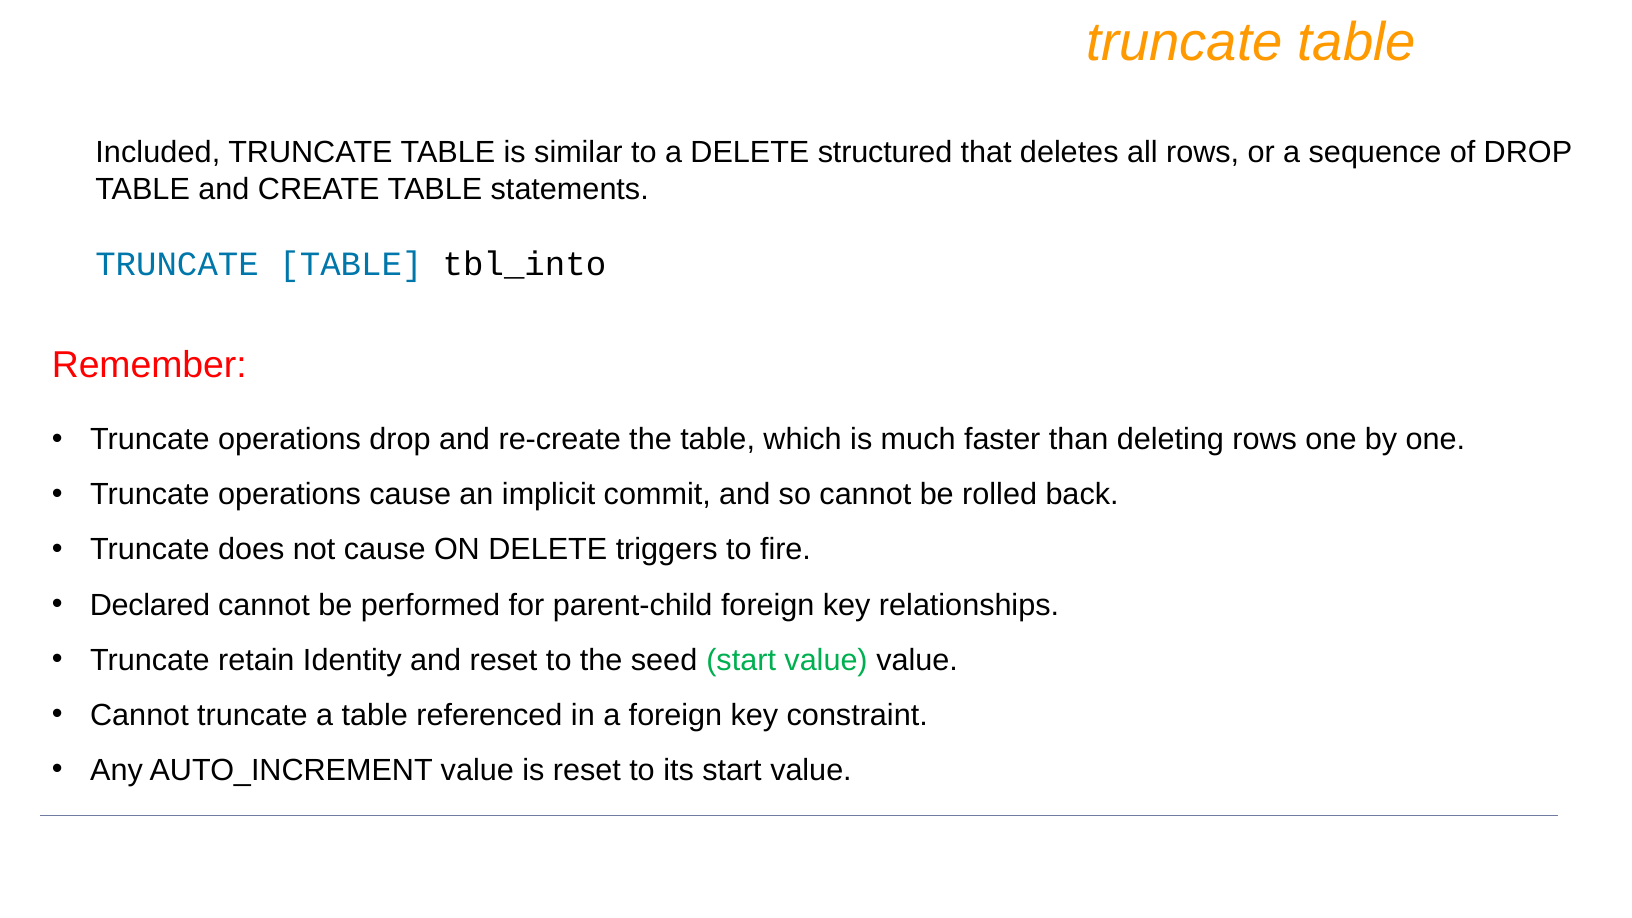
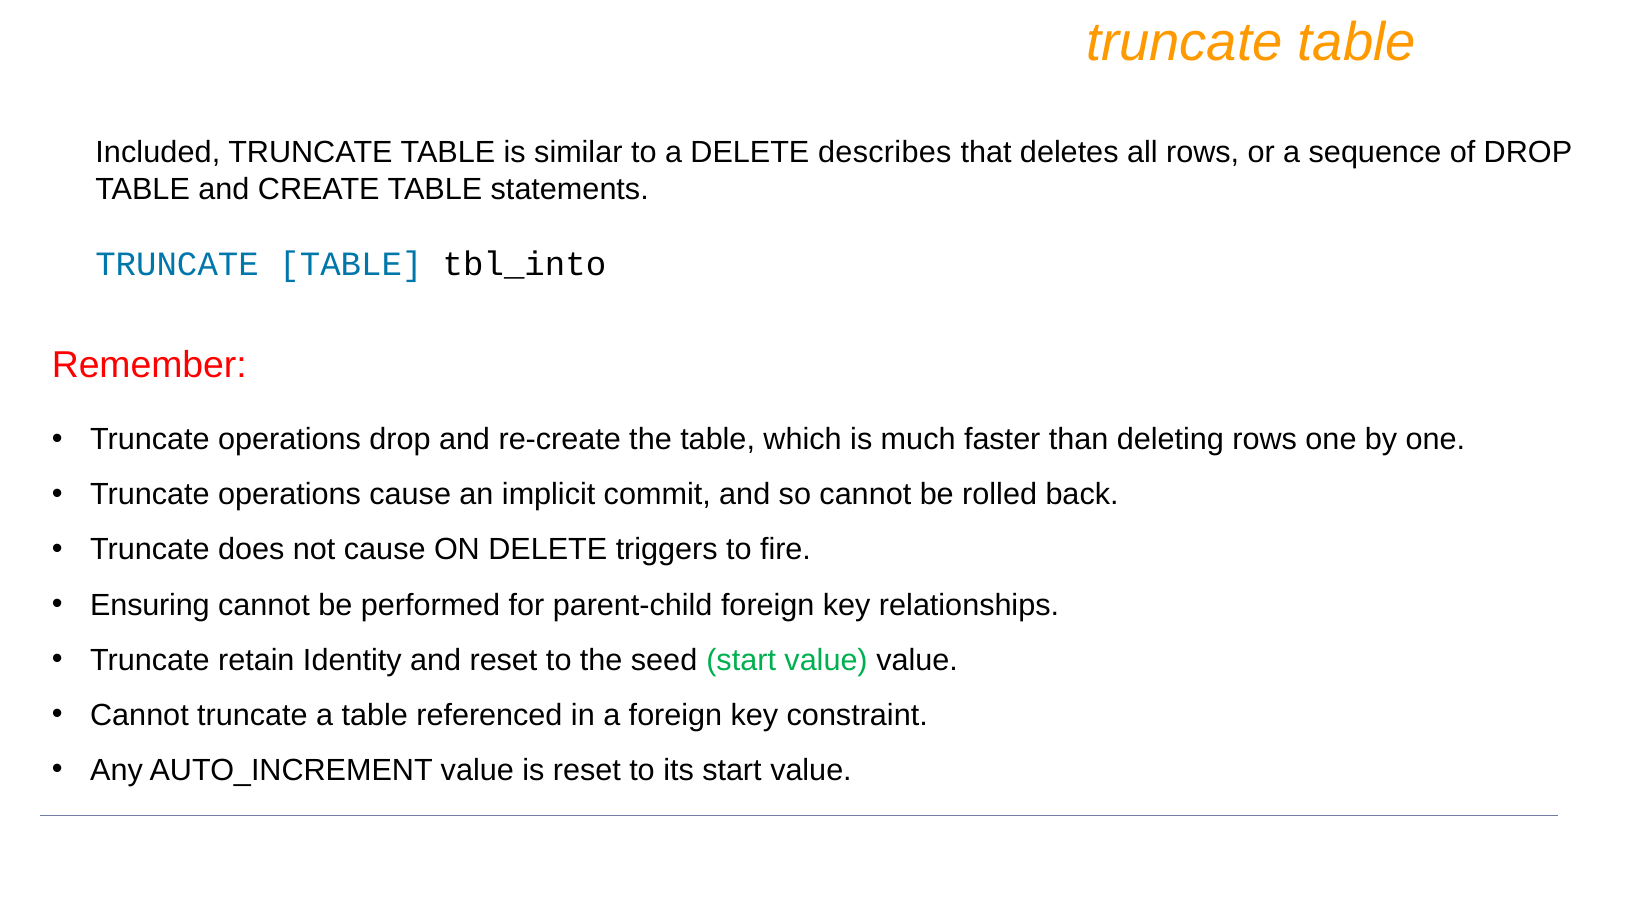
structured: structured -> describes (885, 152)
Declared: Declared -> Ensuring (150, 605)
